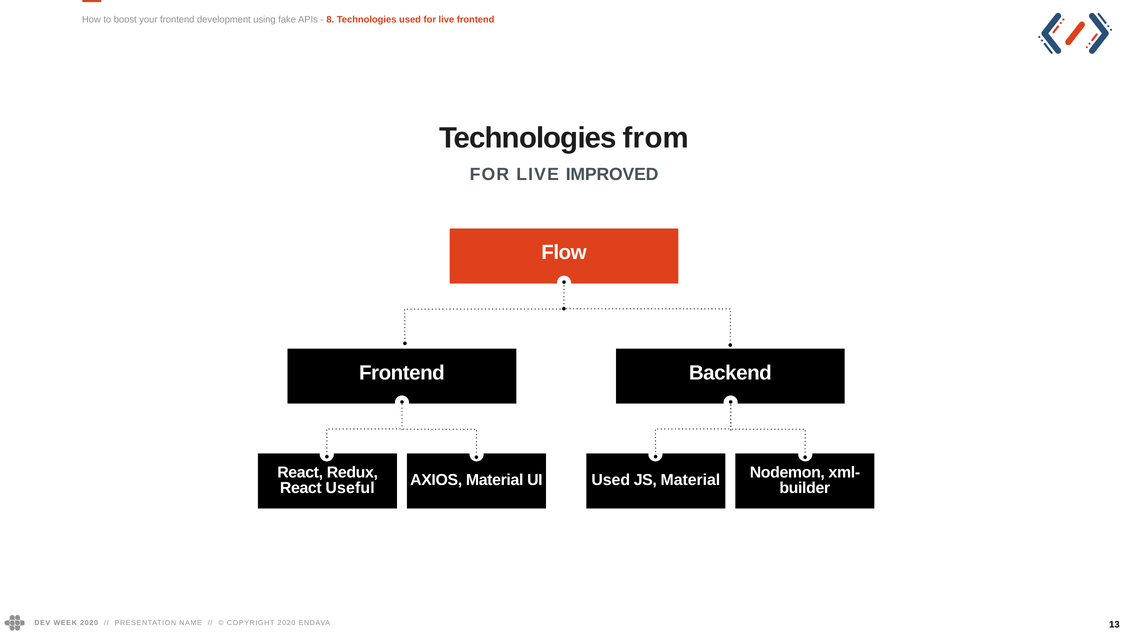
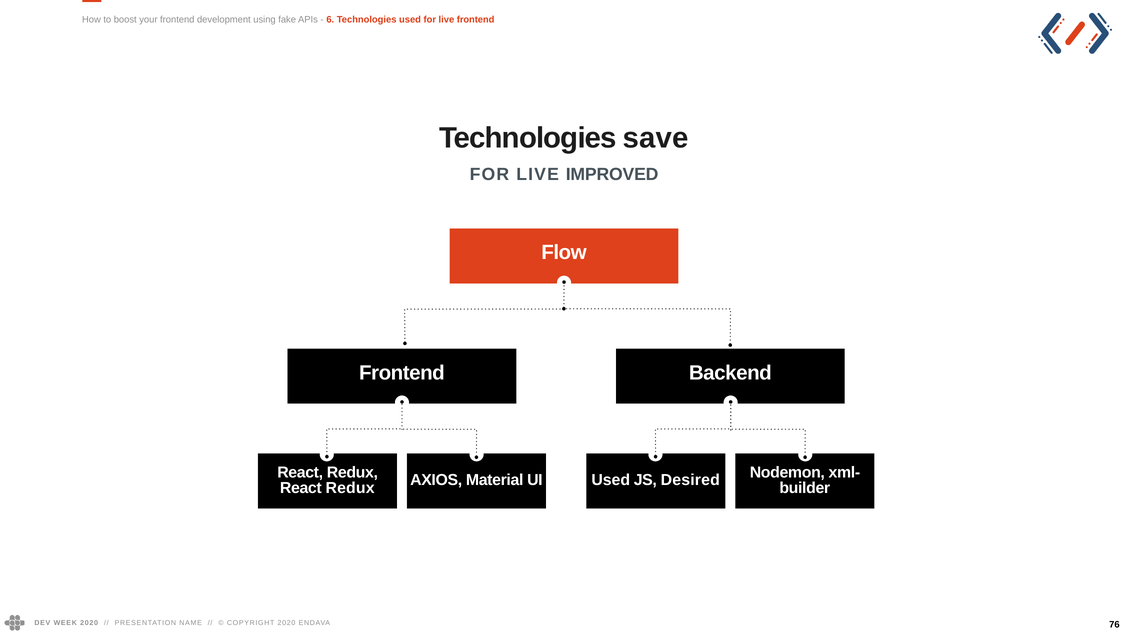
8: 8 -> 6 (330, 19)
from: from -> save (656, 138)
JS Material: Material -> Desired (690, 480)
Useful: Useful -> Redux (350, 487)
13: 13 -> 76 (1114, 624)
